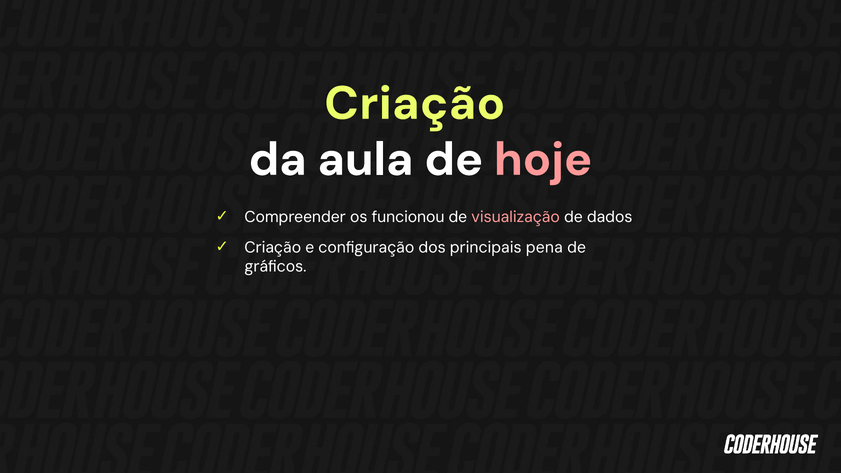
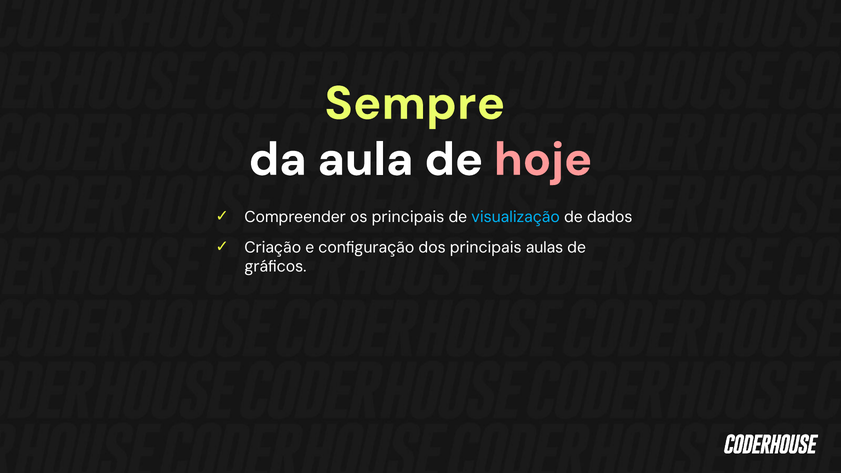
Criação: Criação -> Sempre (415, 103)
os funcionou: funcionou -> principais (408, 217)
visualização colour: pink -> light blue (516, 217)
pena: pena -> aulas (544, 248)
